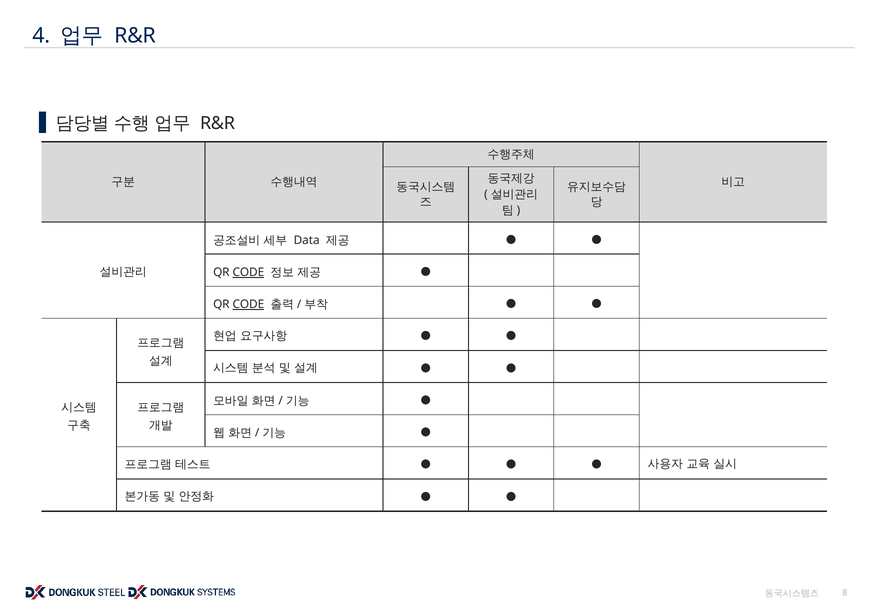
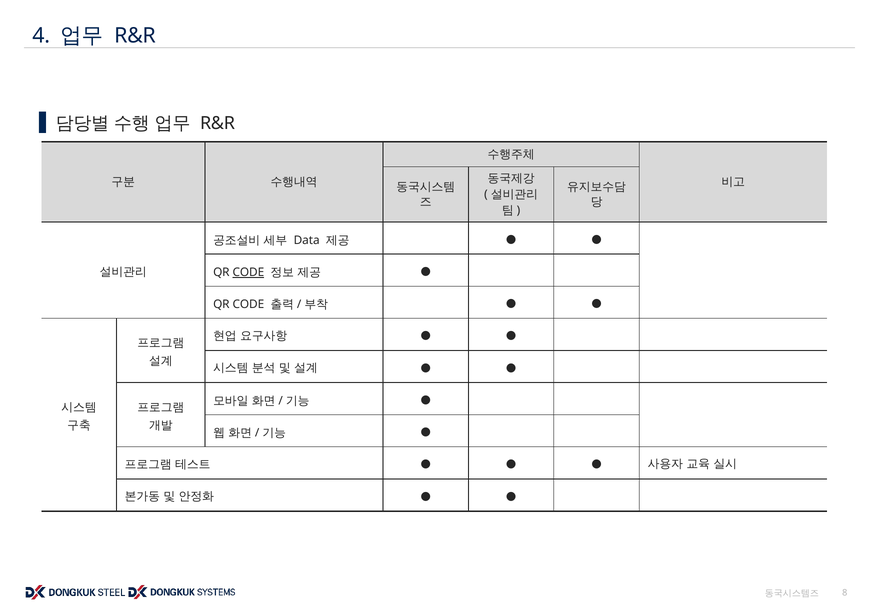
CODE underline: present -> none (248, 304)
